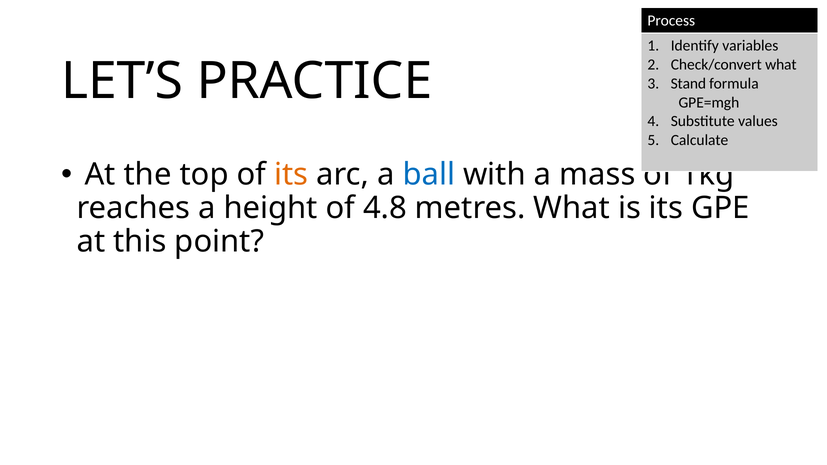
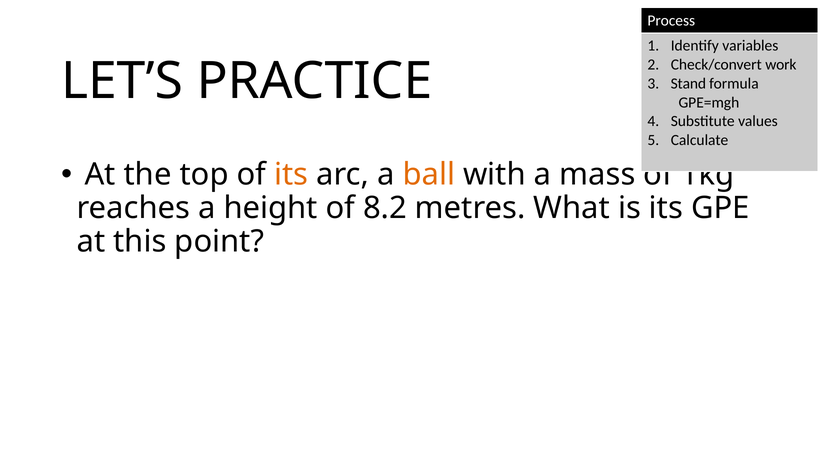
Check/convert what: what -> work (781, 65)
ball colour: blue -> orange (429, 175)
4.8: 4.8 -> 8.2 (385, 208)
